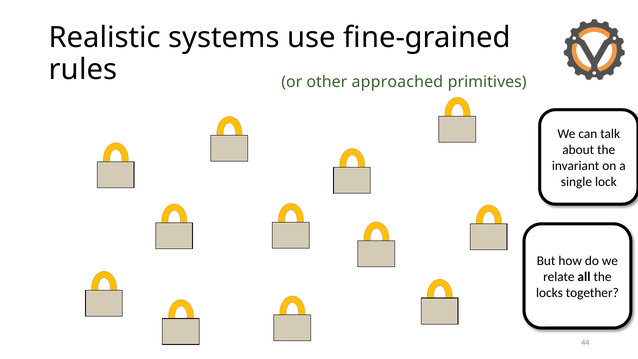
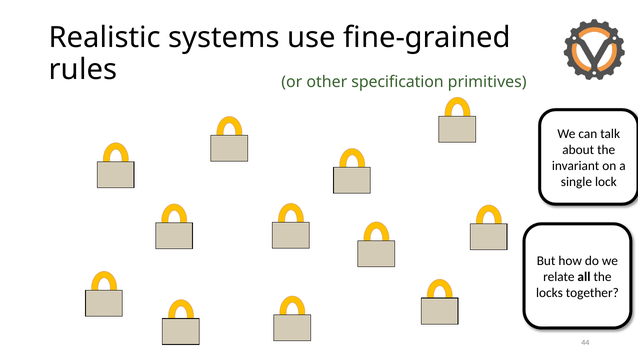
approached: approached -> specification (398, 82)
